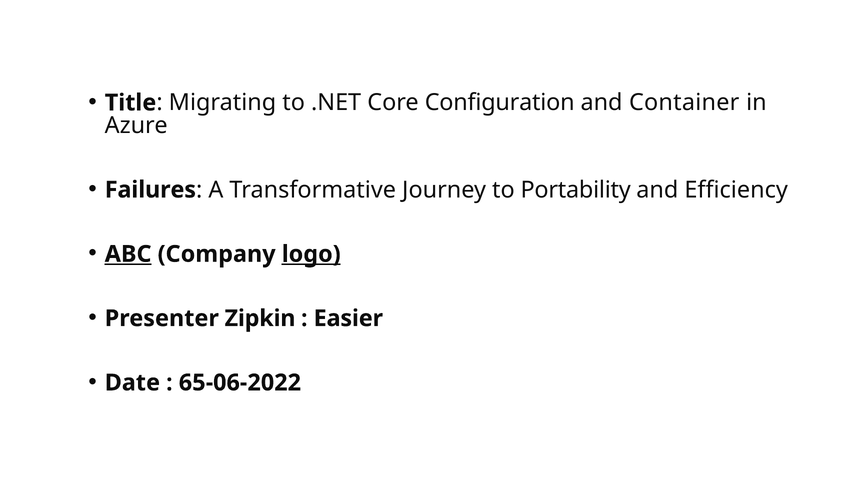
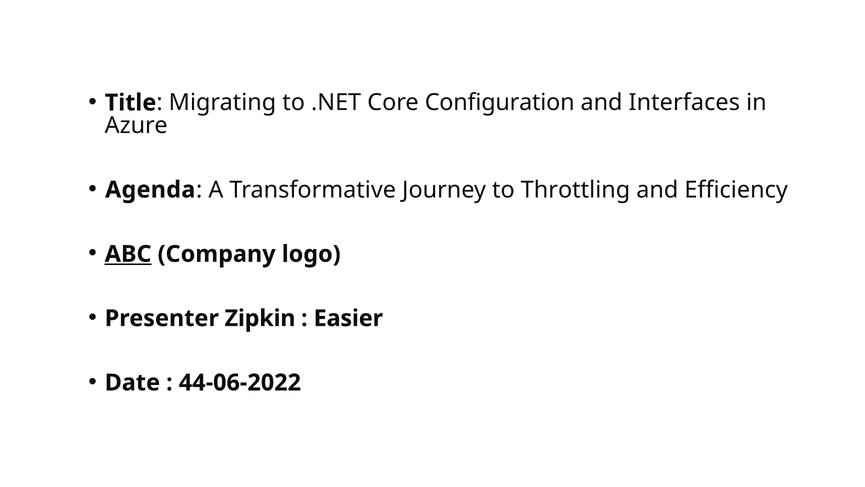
Container: Container -> Interfaces (684, 103)
Failures: Failures -> Agenda (150, 190)
Portability: Portability -> Throttling (576, 190)
logo underline: present -> none (311, 254)
65-06-2022: 65-06-2022 -> 44-06-2022 (240, 382)
